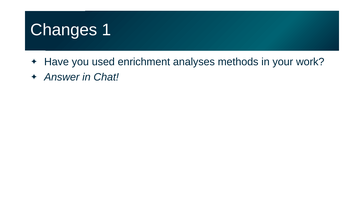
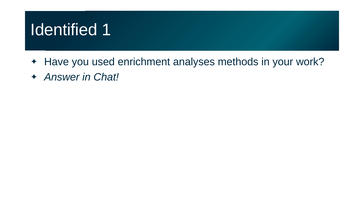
Changes: Changes -> Identified (64, 30)
